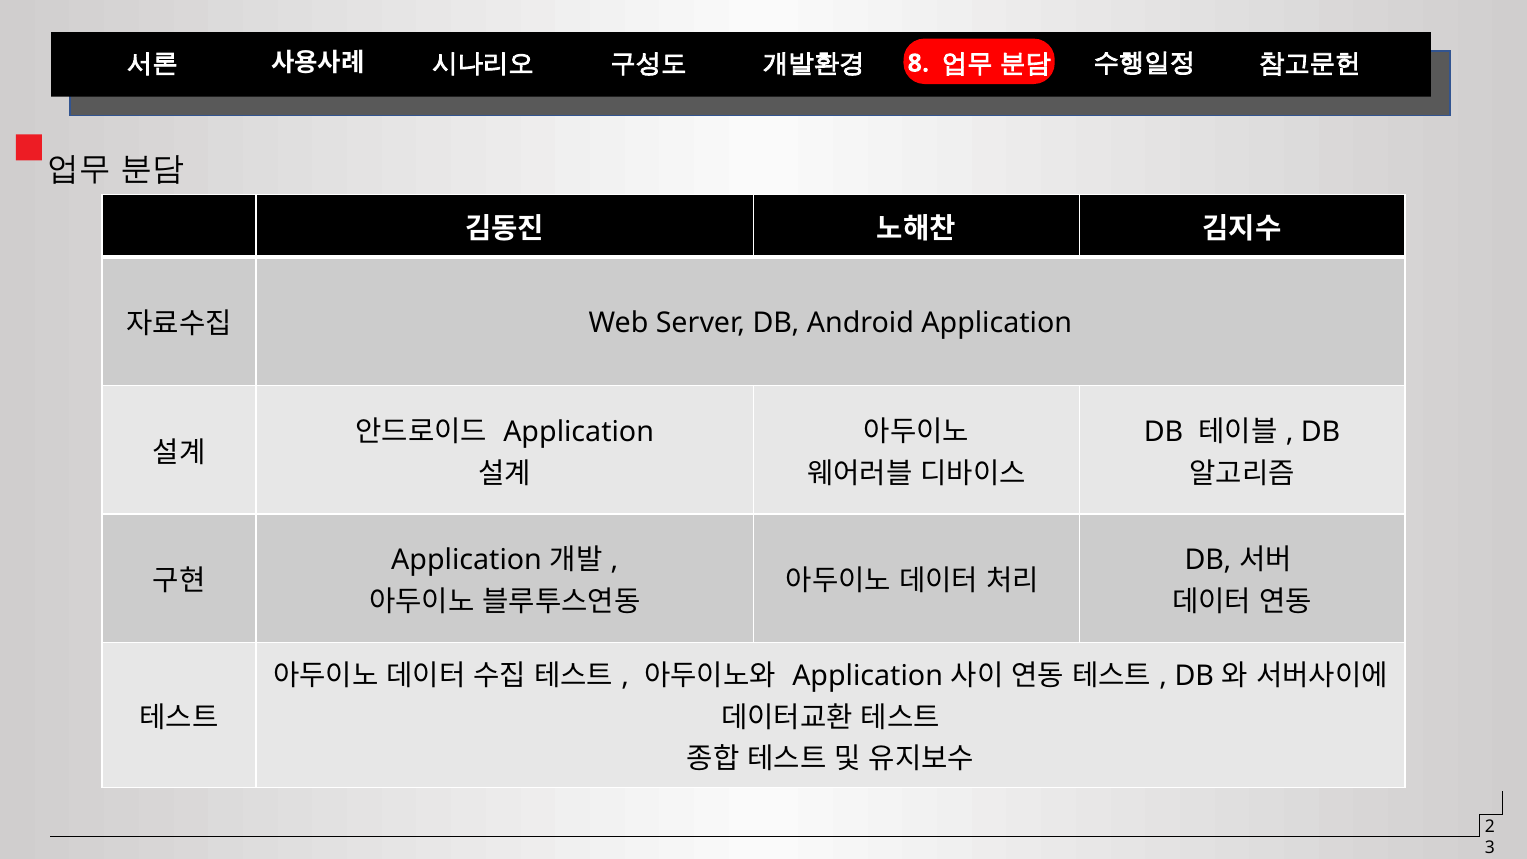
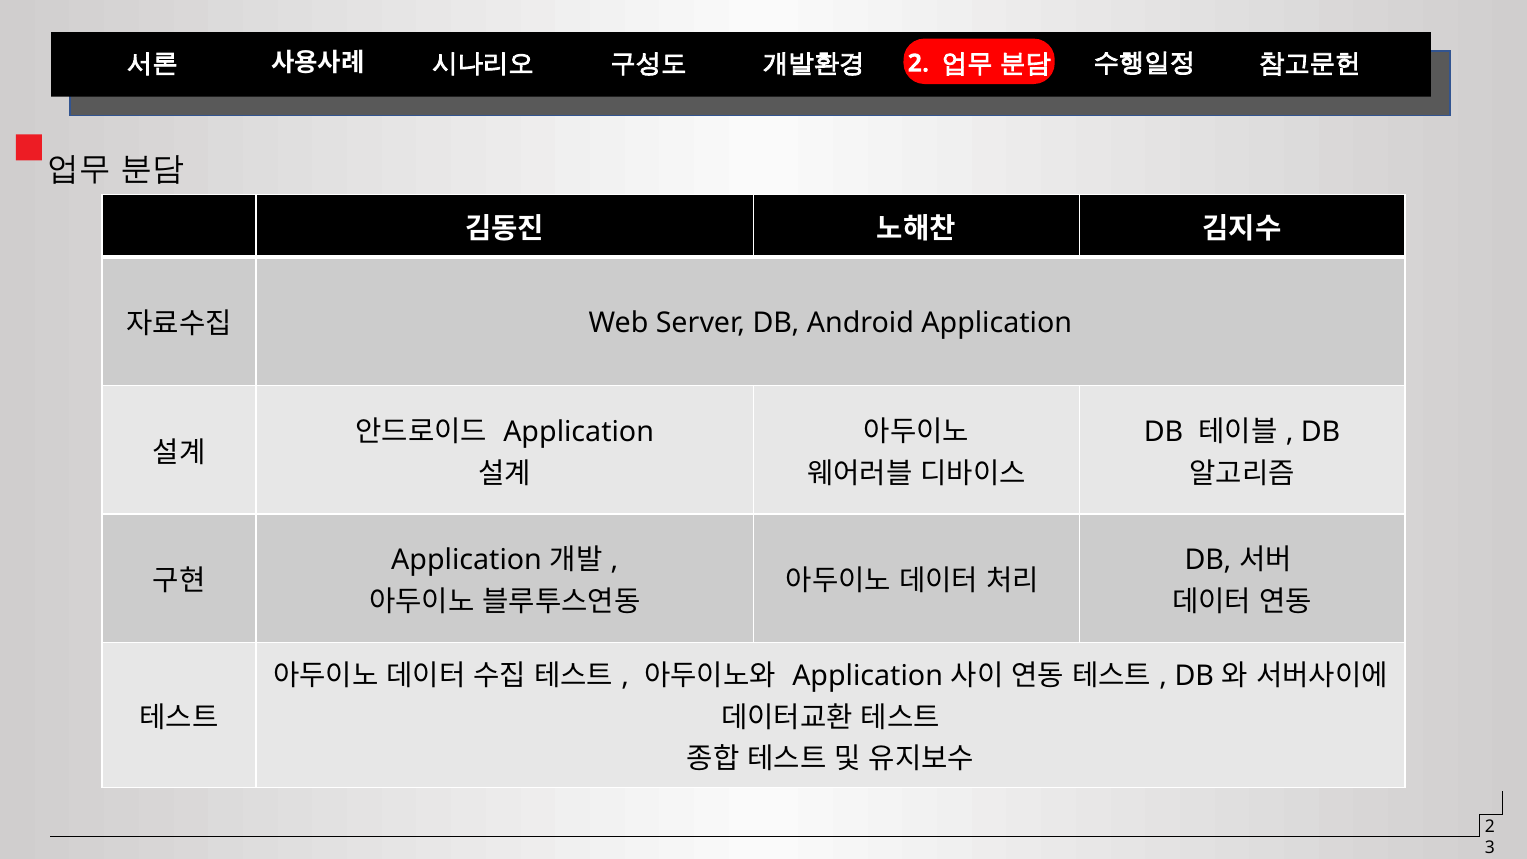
8: 8 -> 2 (918, 63)
